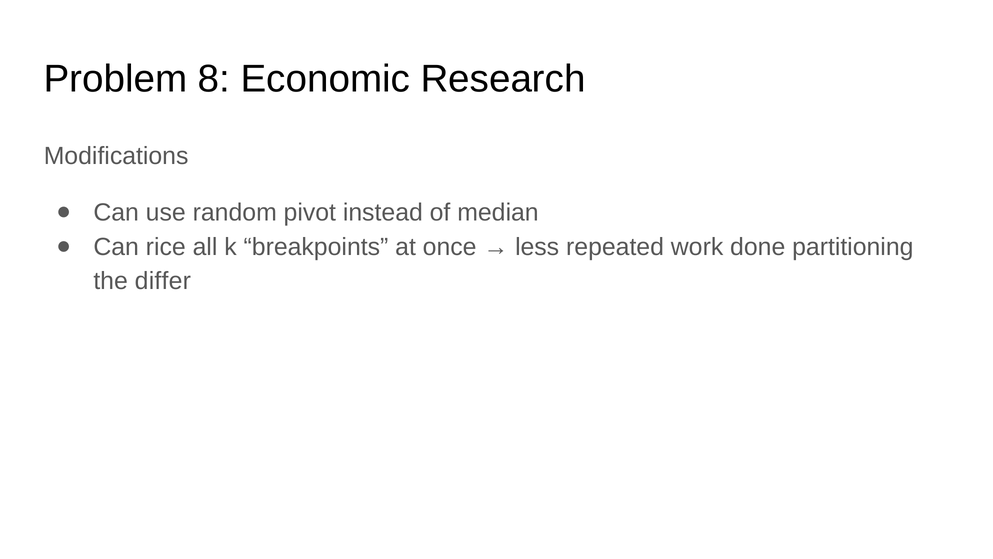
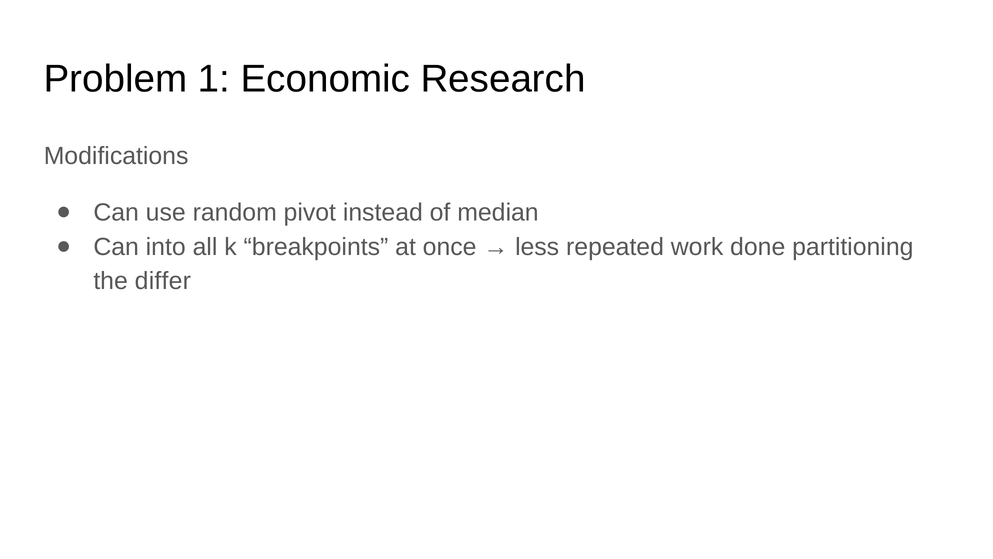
8: 8 -> 1 (214, 79)
rice: rice -> into (166, 247)
